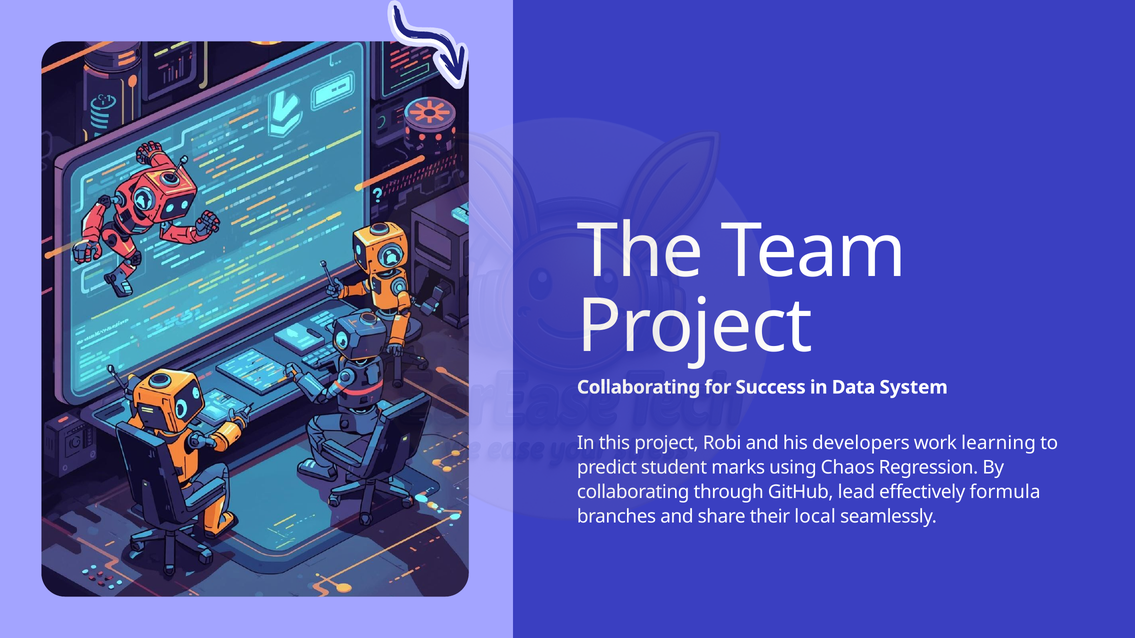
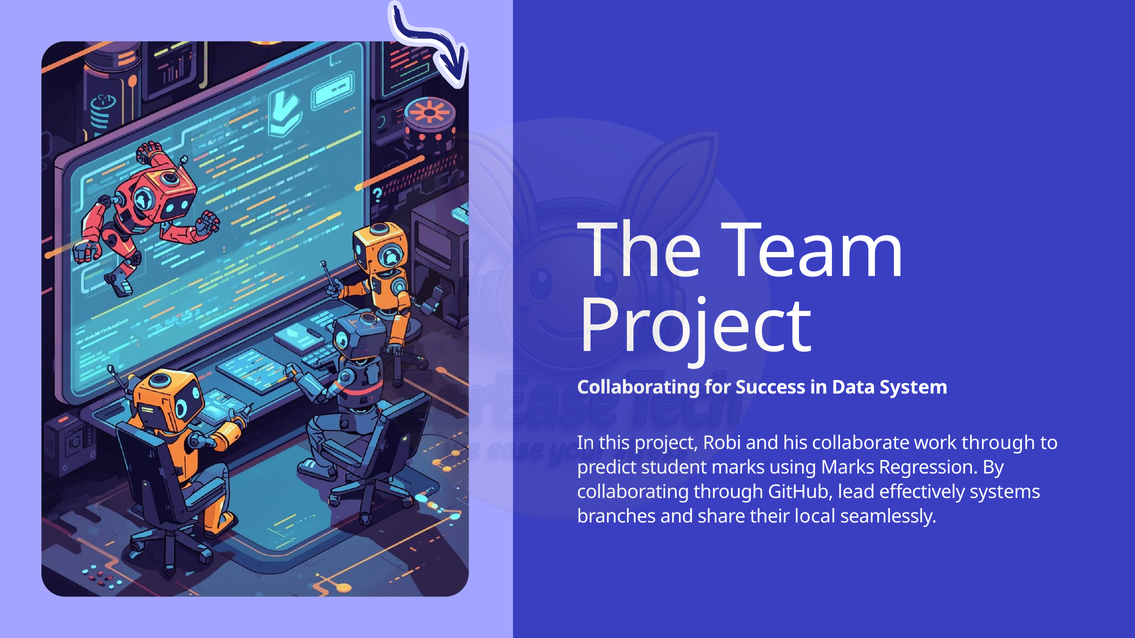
developers: developers -> collaborate (861, 443)
work learning: learning -> through (998, 443)
Chaos: Chaos -> Marks (848, 468)
formula: formula -> systems (1005, 492)
